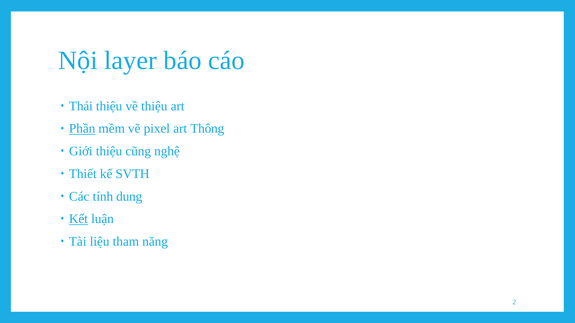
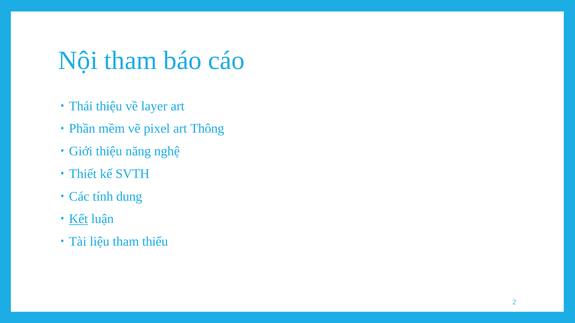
Nội layer: layer -> tham (131, 61)
về thiệu: thiệu -> layer (154, 106)
Phần underline: present -> none (82, 129)
cũng: cũng -> năng (138, 151)
năng: năng -> thiếu (155, 242)
